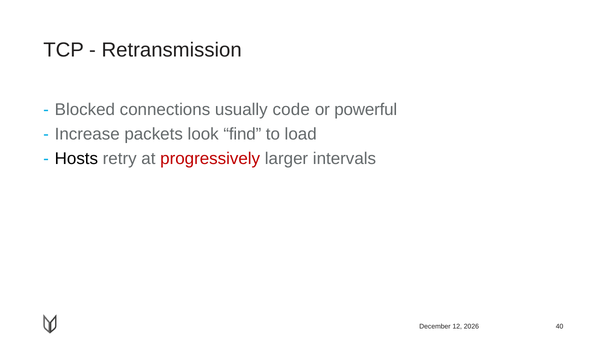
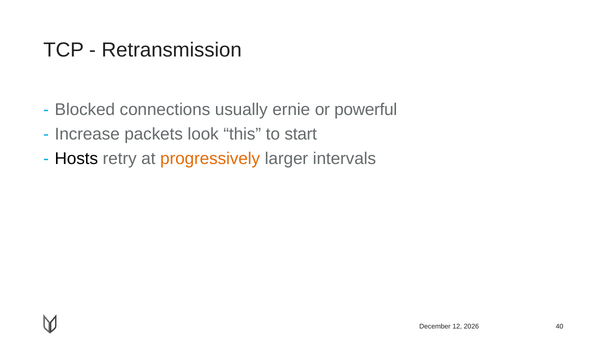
code: code -> ernie (291, 109)
find: find -> this (242, 134)
load: load -> start (301, 134)
progressively colour: red -> orange (210, 159)
